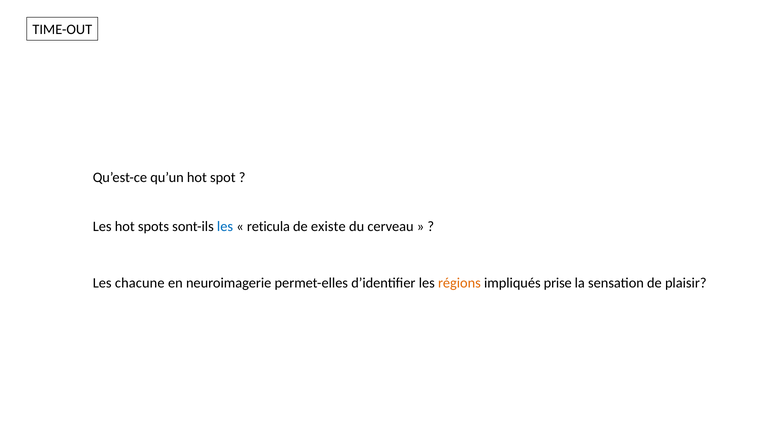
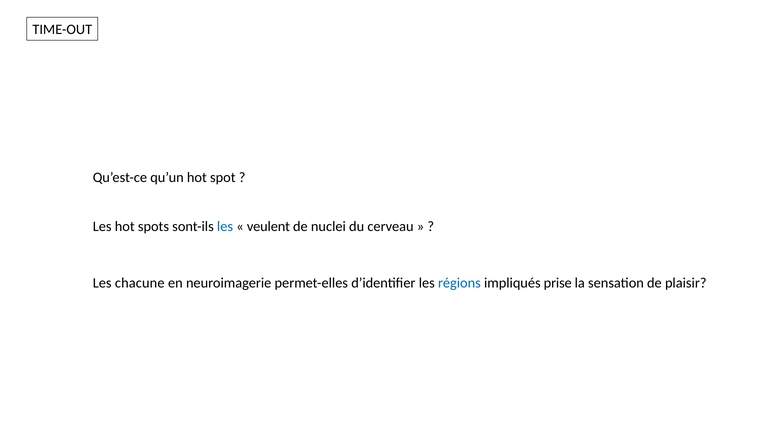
reticula: reticula -> veulent (268, 226)
existe: existe -> nuclei (328, 226)
régions colour: orange -> blue (459, 283)
